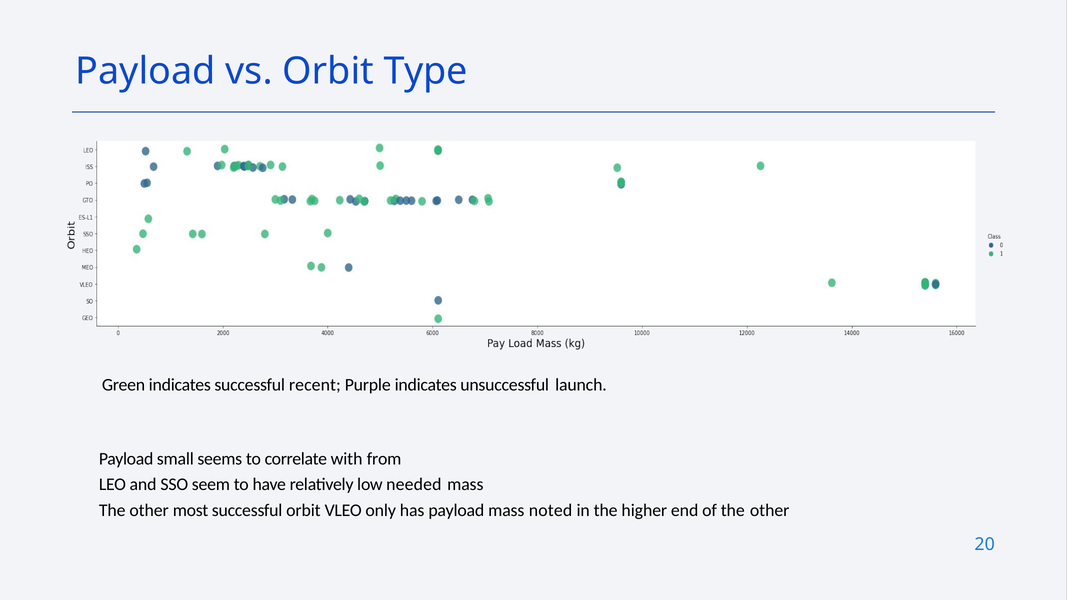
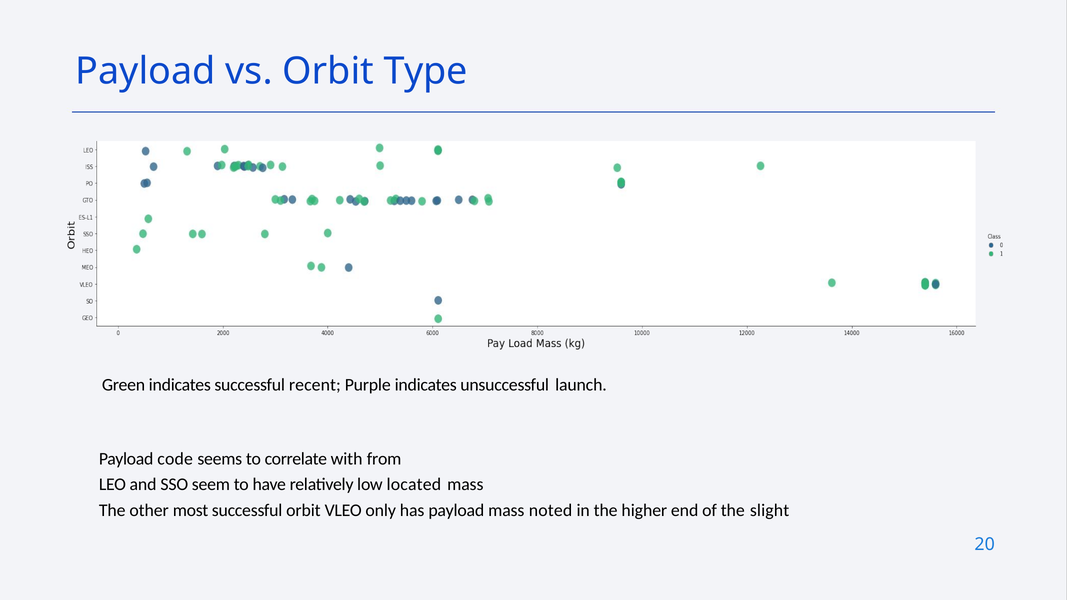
small: small -> code (175, 459)
needed: needed -> located (414, 485)
of the other: other -> slight (770, 510)
